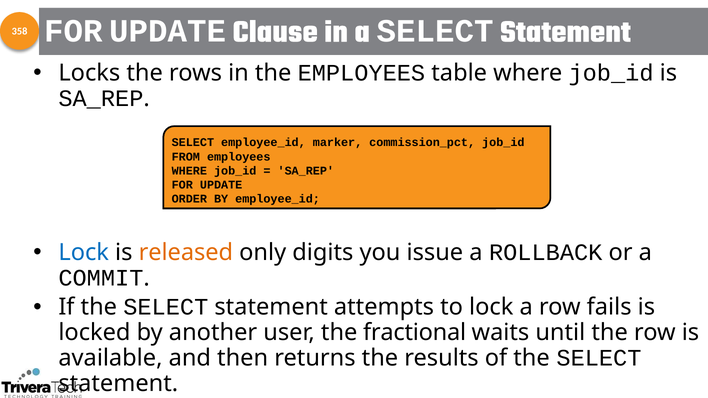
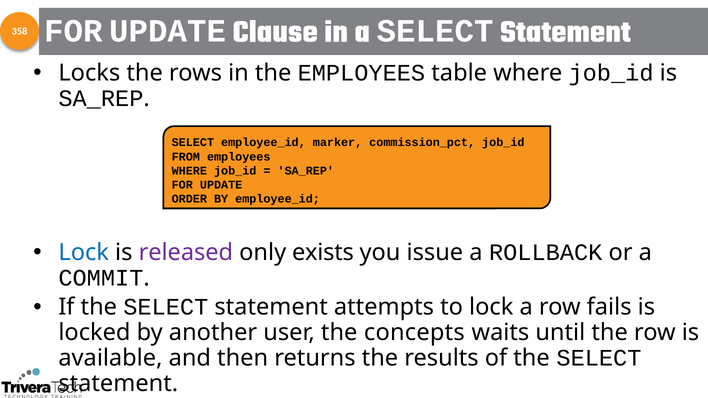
released colour: orange -> purple (186, 253)
digits: digits -> exists (323, 253)
fractional: fractional -> concepts (414, 333)
